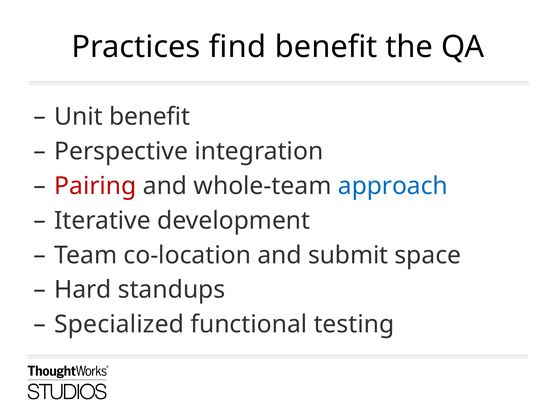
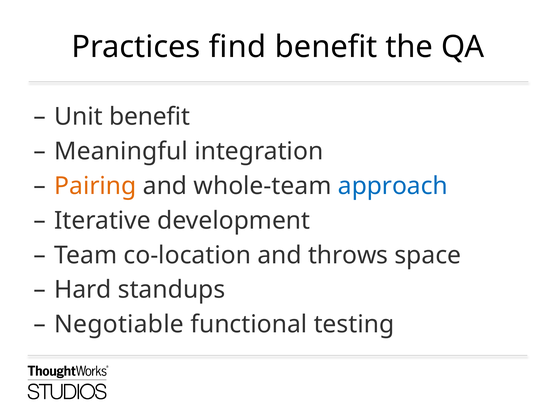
Perspective: Perspective -> Meaningful (121, 151)
Pairing colour: red -> orange (95, 186)
submit: submit -> throws (348, 255)
Specialized: Specialized -> Negotiable (119, 324)
